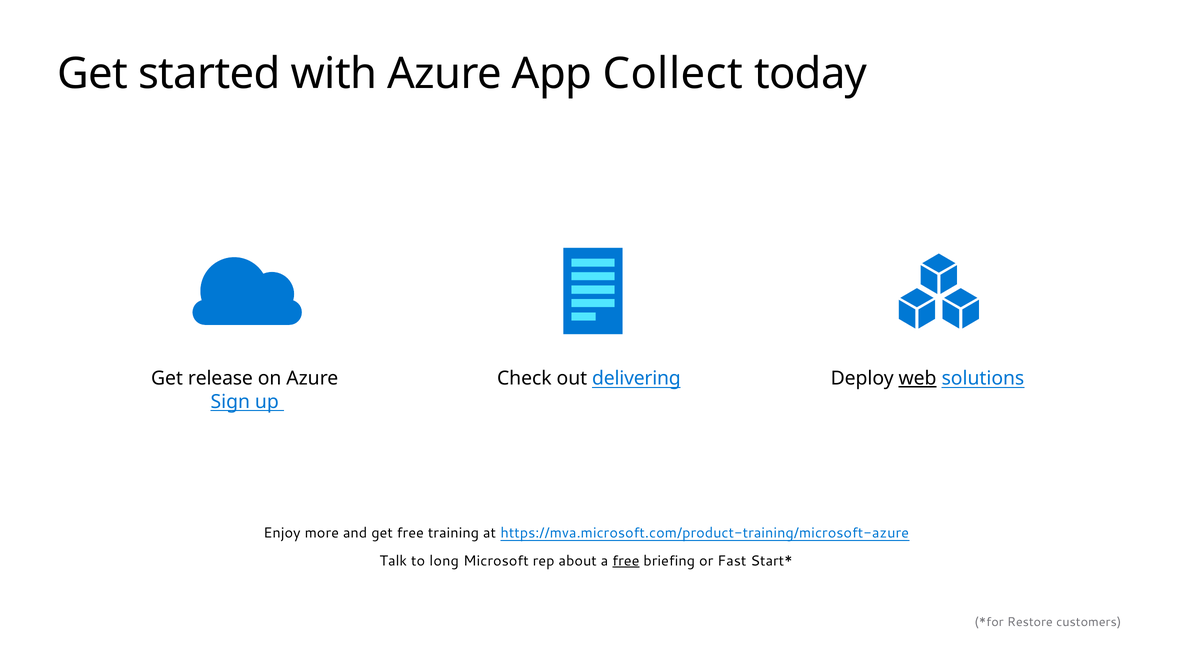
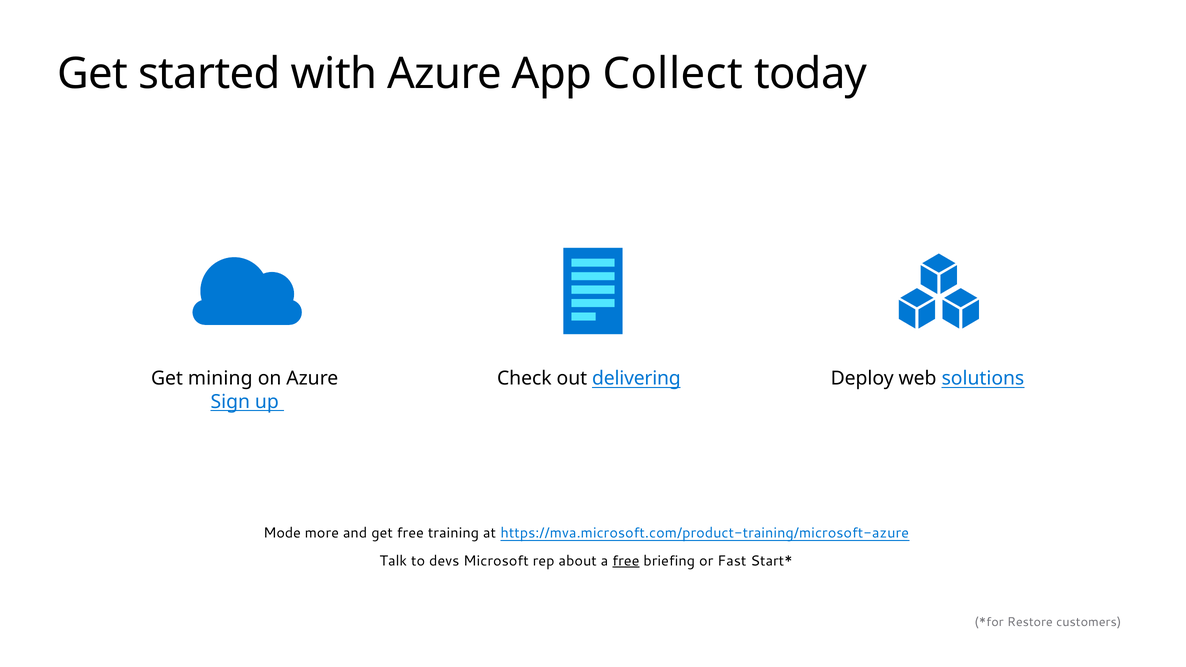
release: release -> mining (220, 379)
web underline: present -> none (918, 378)
Enjoy: Enjoy -> Mode (282, 533)
long: long -> devs (444, 561)
